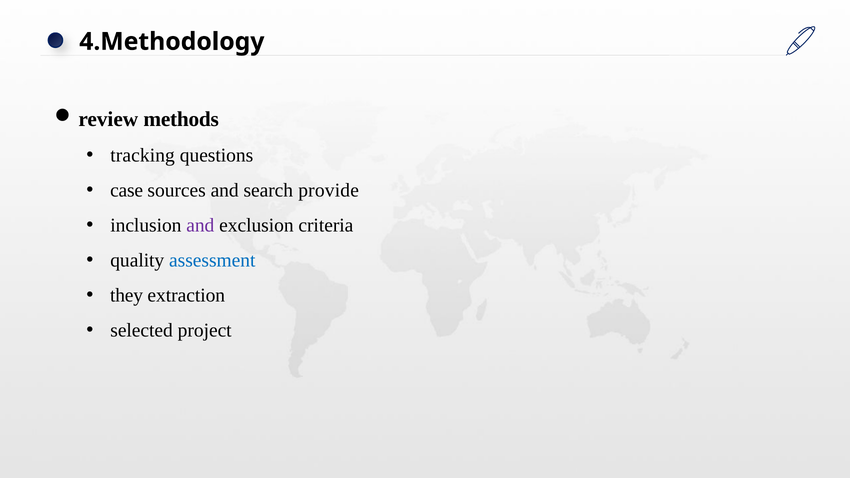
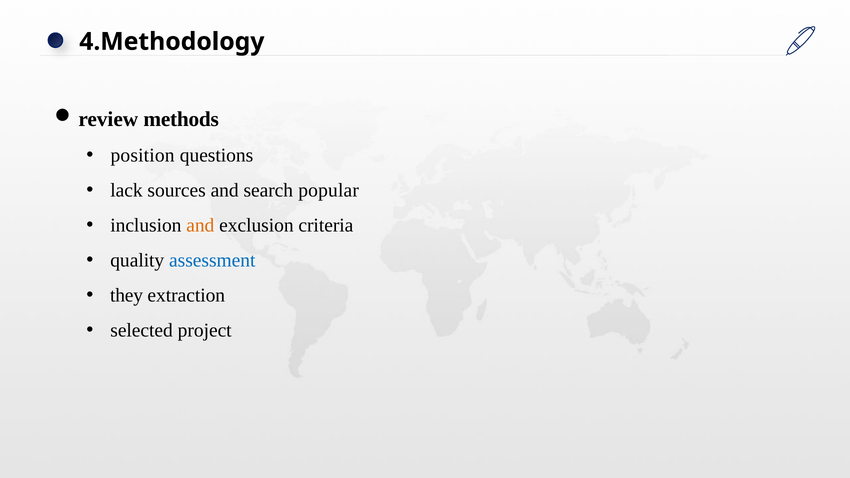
tracking: tracking -> position (143, 155)
case: case -> lack (126, 190)
provide: provide -> popular (329, 190)
and colour: purple -> orange (200, 225)
